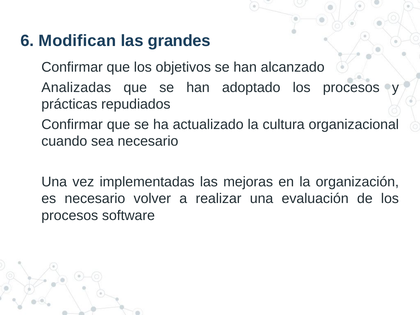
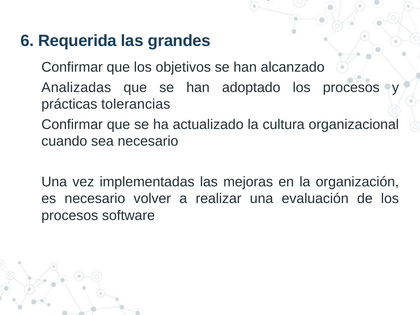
Modifican: Modifican -> Requerida (77, 41)
repudiados: repudiados -> tolerancias (136, 104)
